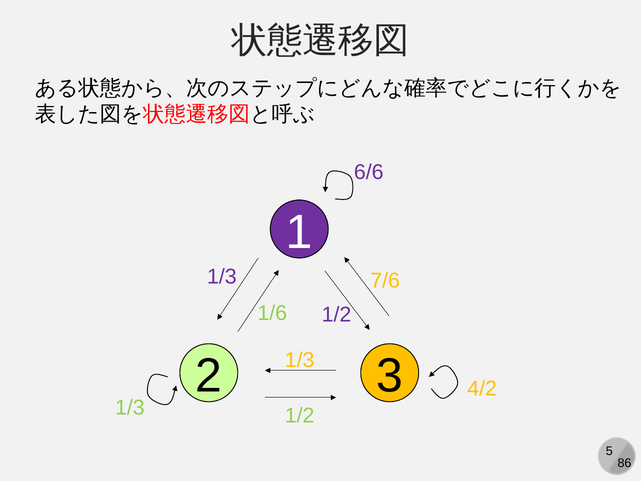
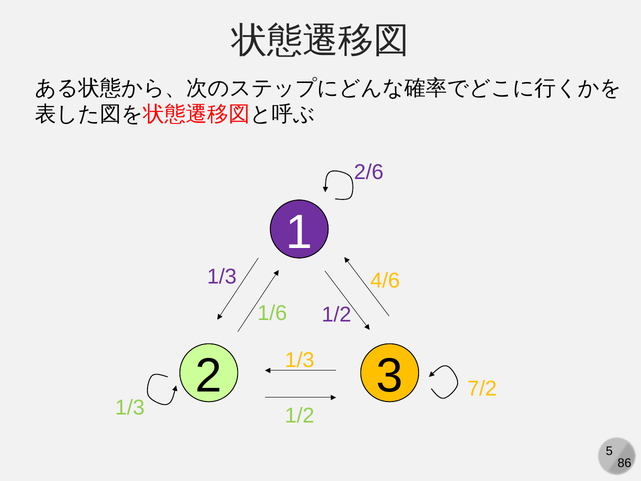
6/6: 6/6 -> 2/6 (369, 172)
7/6: 7/6 -> 4/6 (385, 281)
4/2: 4/2 -> 7/2 (482, 388)
